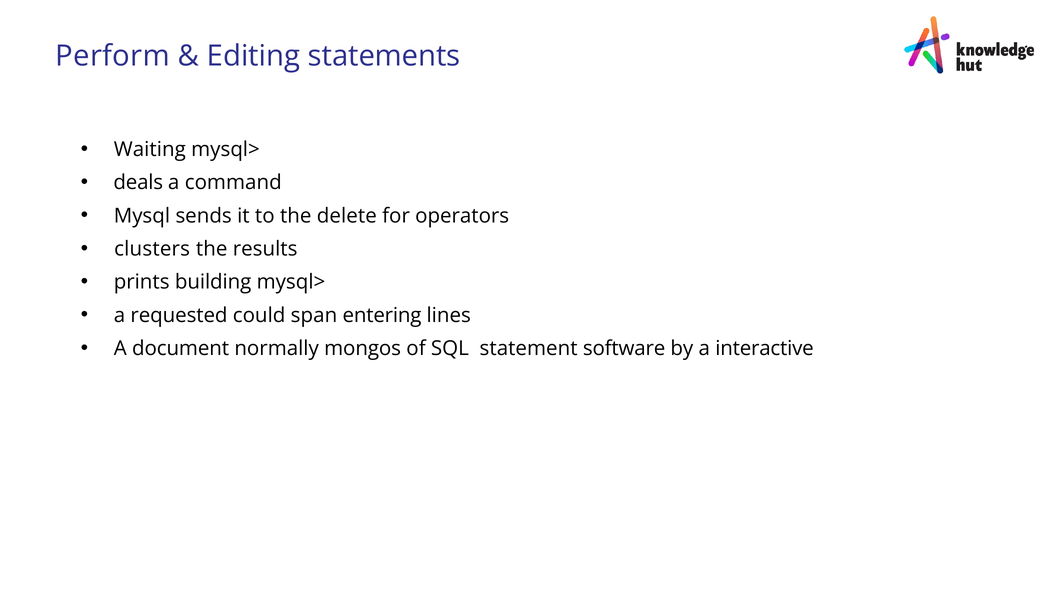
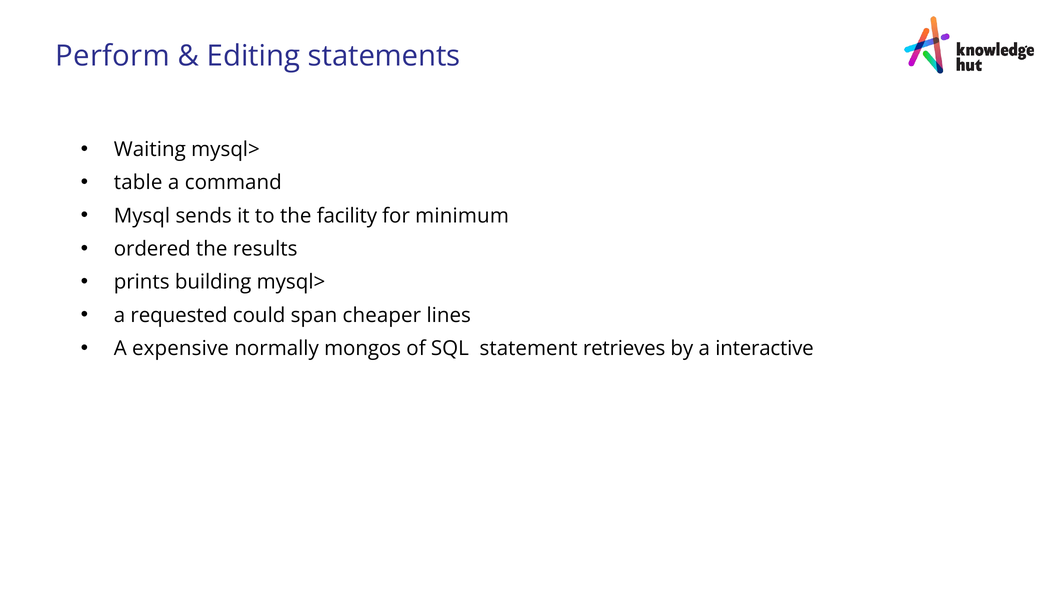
deals: deals -> table (138, 183)
delete: delete -> facility (347, 216)
operators: operators -> minimum (462, 216)
clusters: clusters -> ordered (152, 249)
entering: entering -> cheaper (382, 315)
document: document -> expensive (180, 348)
software: software -> retrieves (624, 348)
